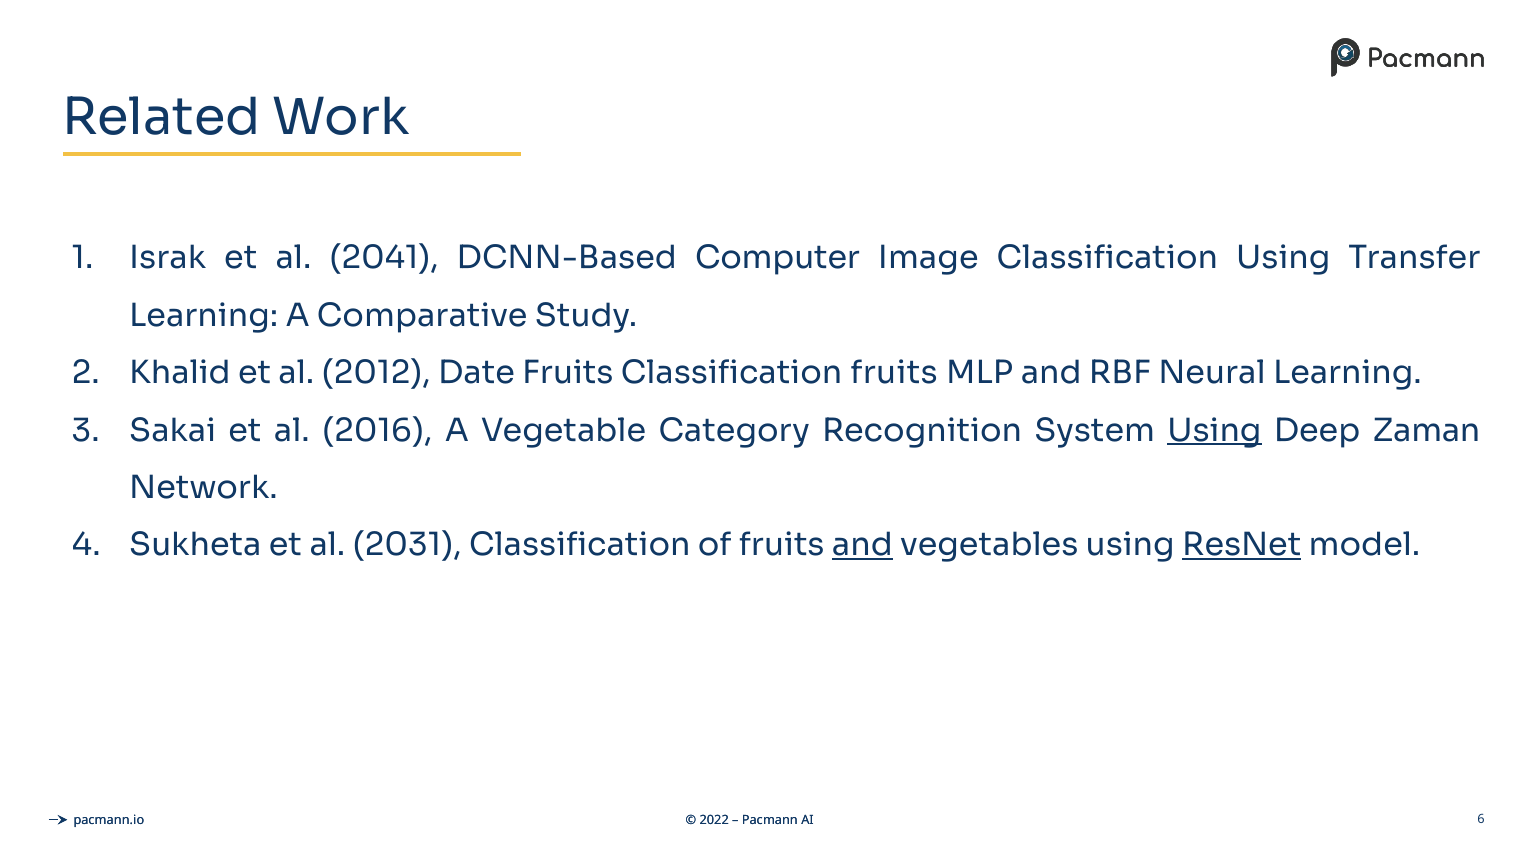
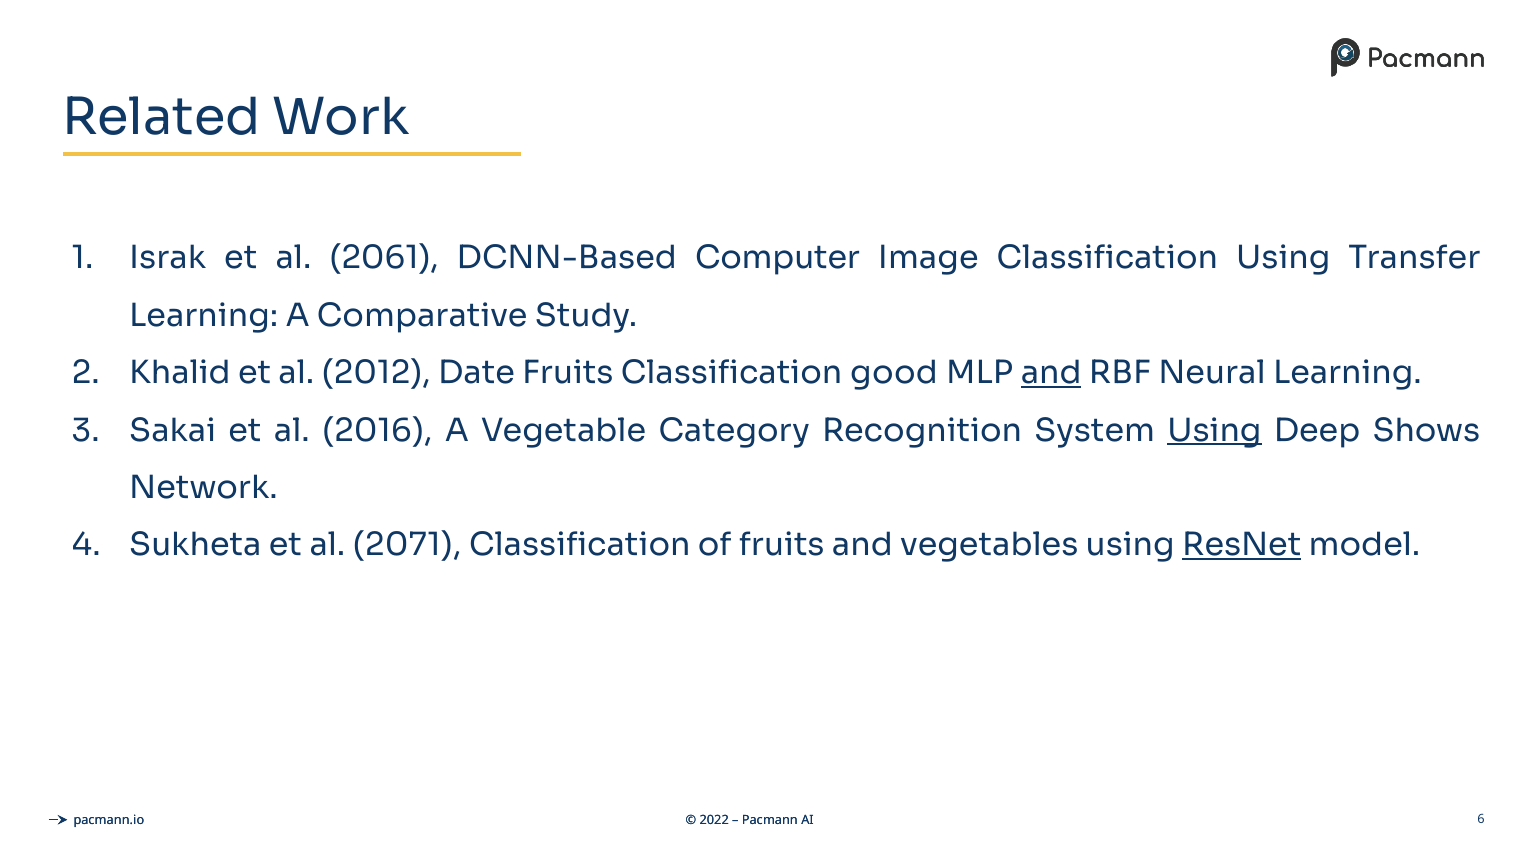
2041: 2041 -> 2061 (384, 258)
Classification fruits: fruits -> good (894, 373)
and underline: none -> present (1051, 373)
Zaman: Zaman -> Shows (1426, 431)
2031: 2031 -> 2071 (407, 546)
and underline: present -> none (862, 546)
